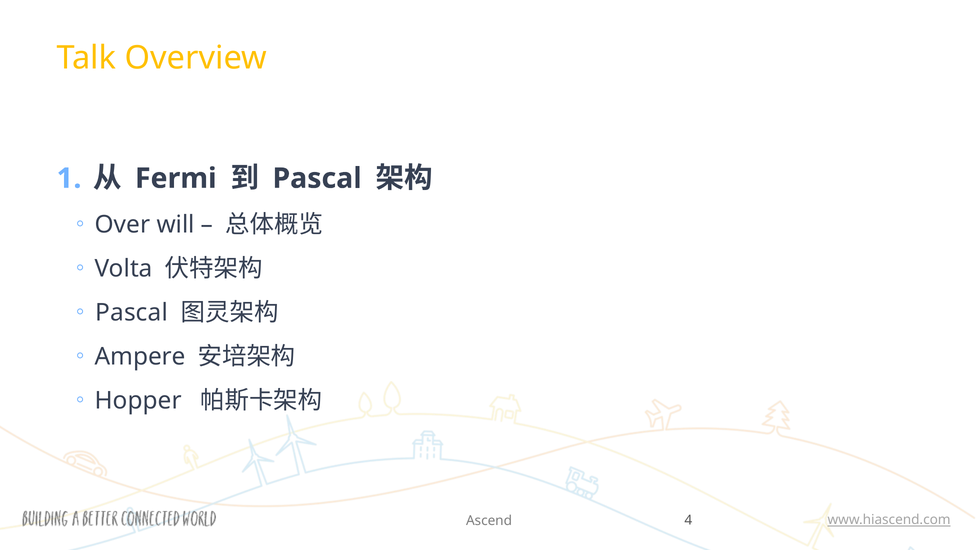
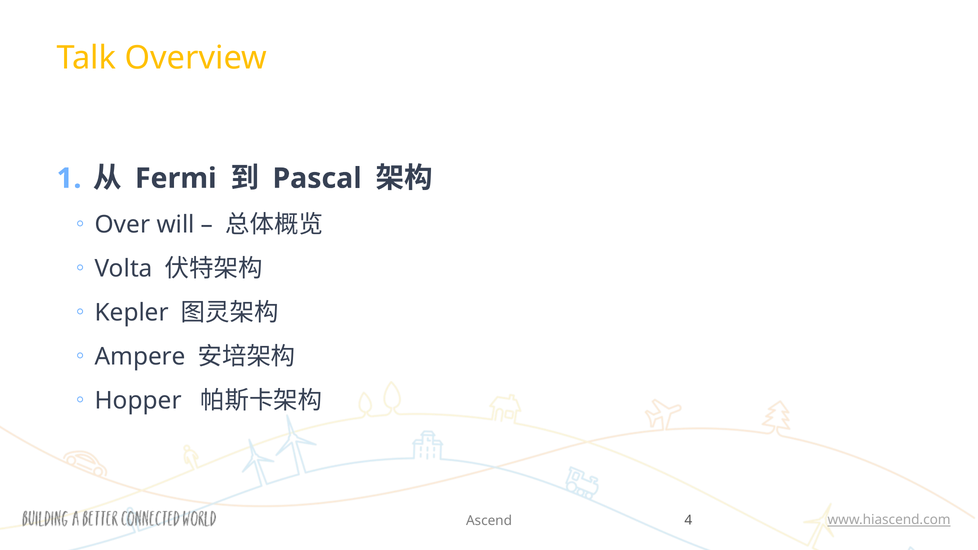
Pascal: Pascal -> Kepler (132, 313)
